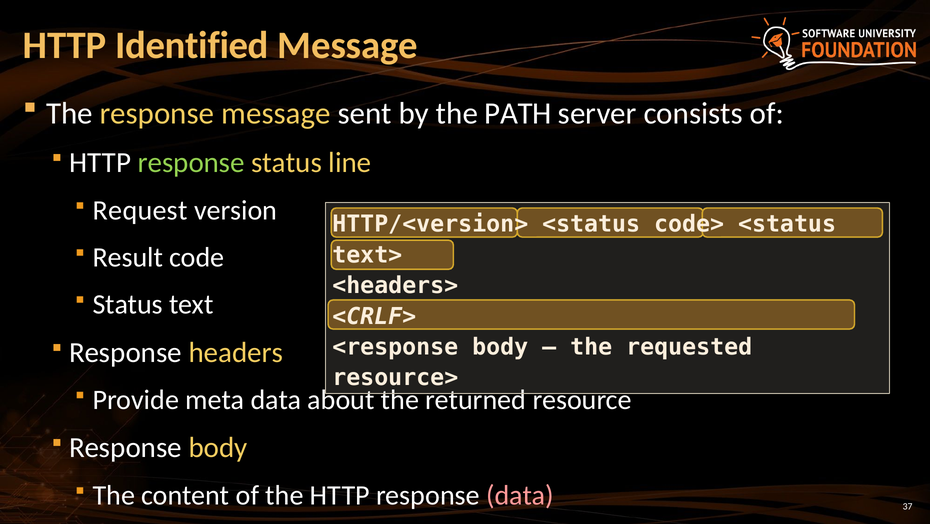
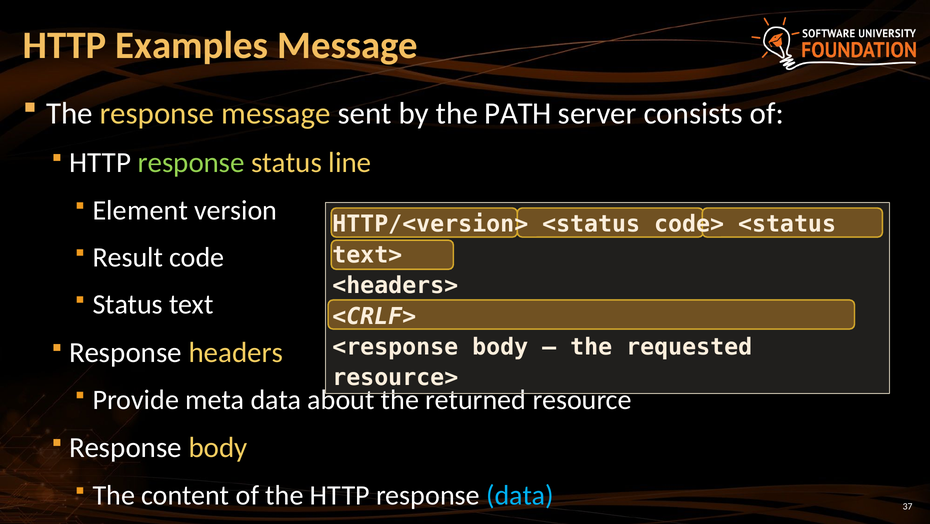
Identified: Identified -> Examples (192, 45)
Request: Request -> Element (140, 210)
data colour: pink -> light blue (520, 495)
